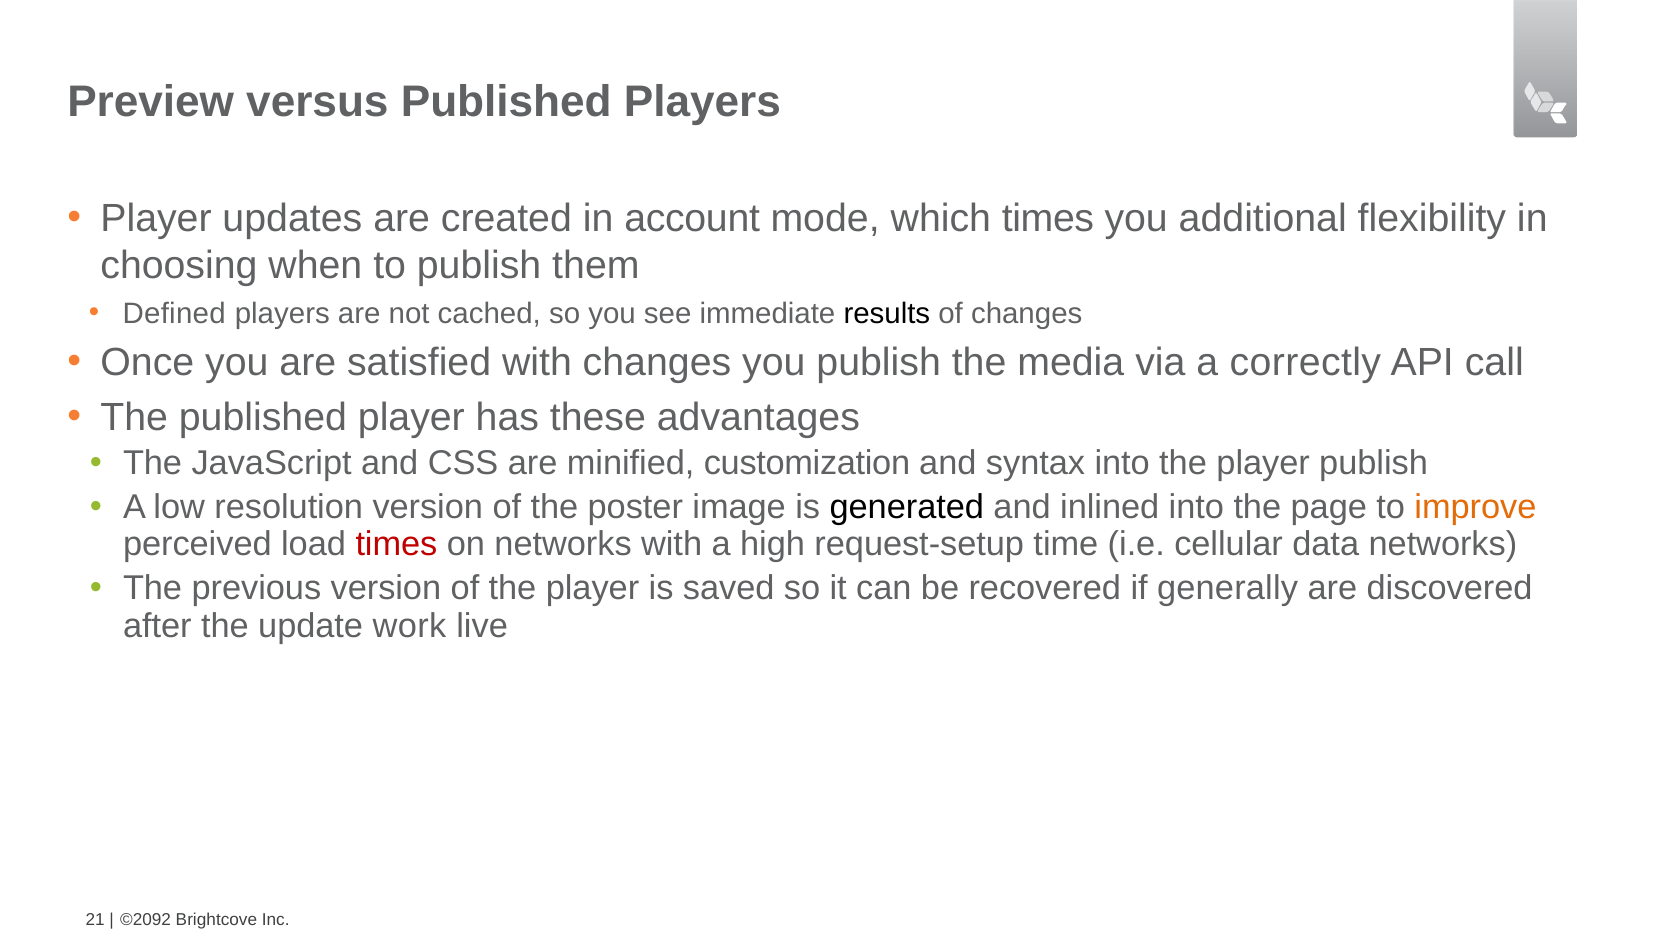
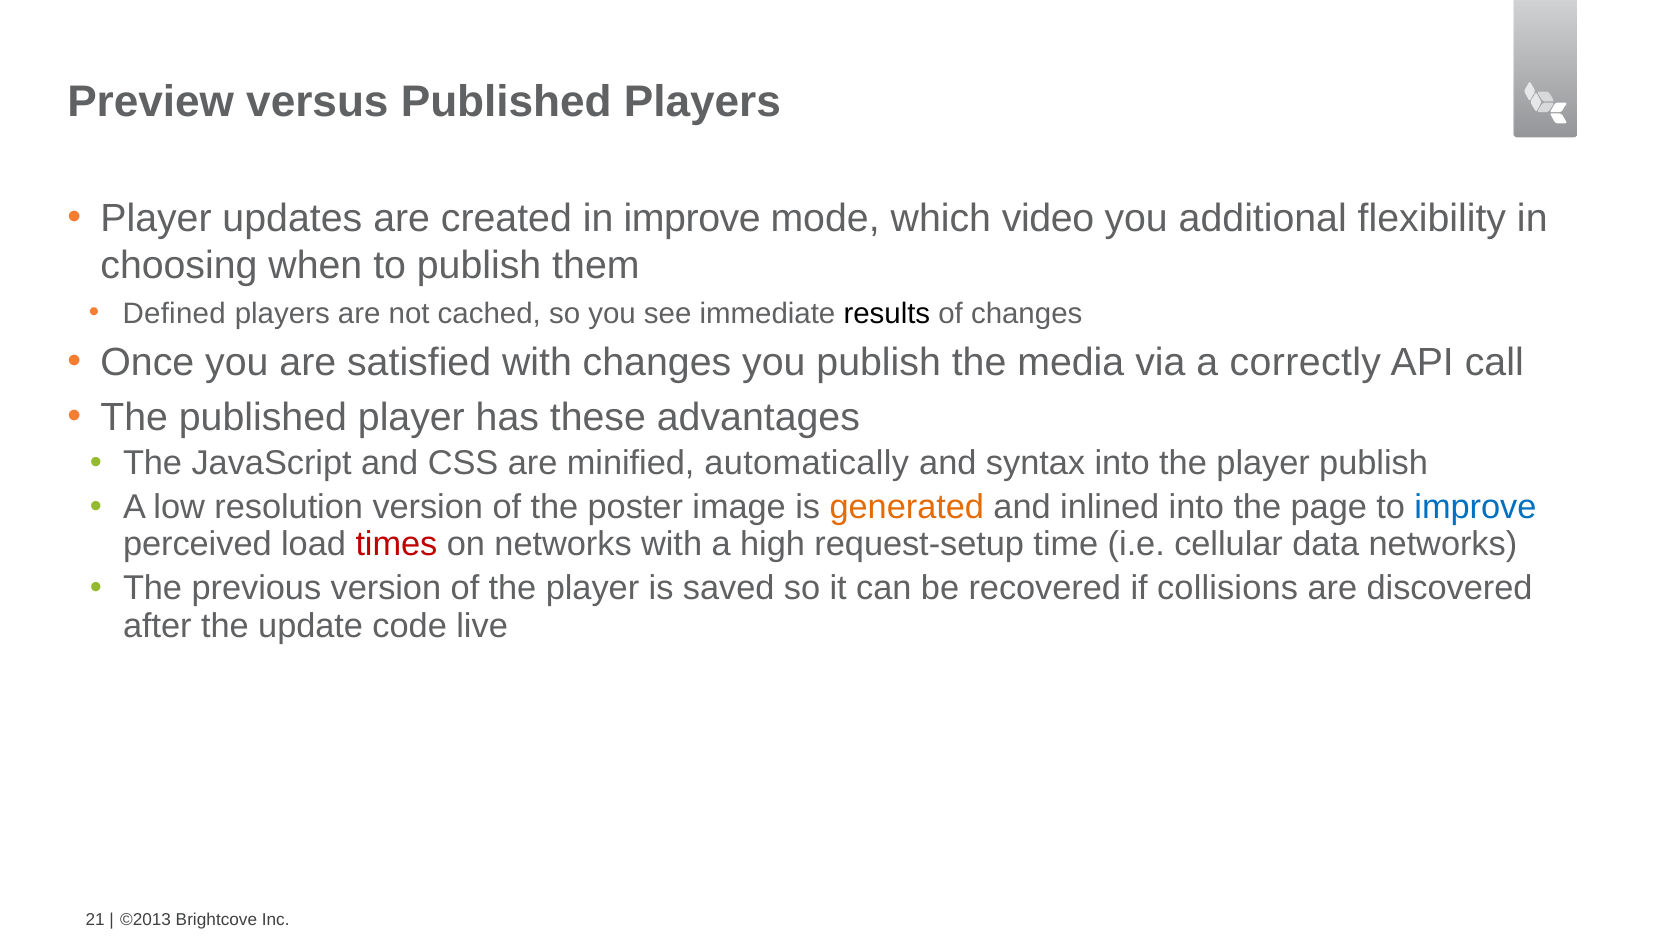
in account: account -> improve (692, 218)
which times: times -> video (1048, 218)
customization: customization -> automatically (807, 463)
generated colour: black -> orange (907, 507)
improve colour: orange -> blue (1475, 507)
generally: generally -> collisions (1228, 588)
work: work -> code (410, 626)
©2092: ©2092 -> ©2013 (146, 919)
